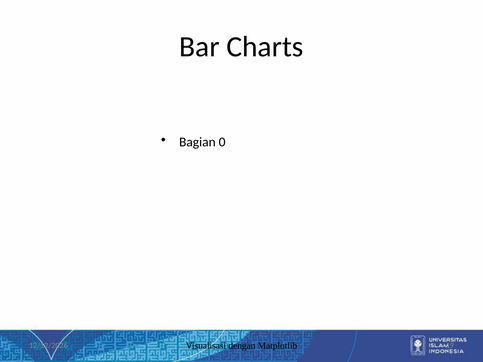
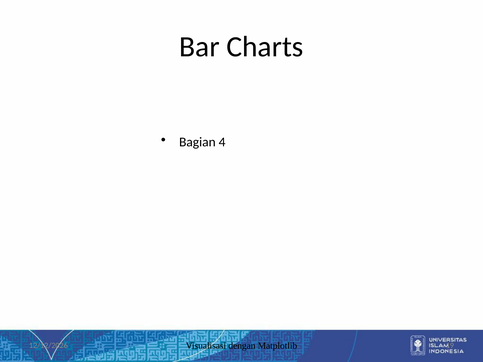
0: 0 -> 4 (222, 142)
